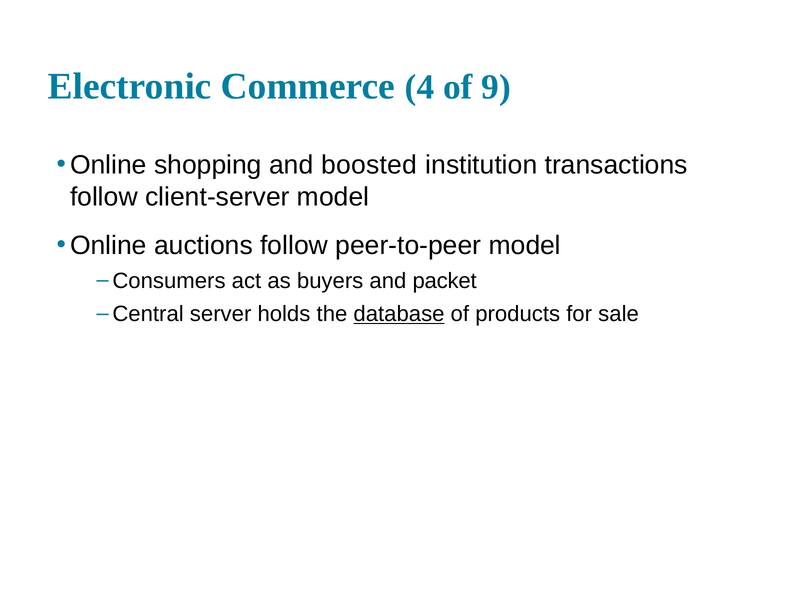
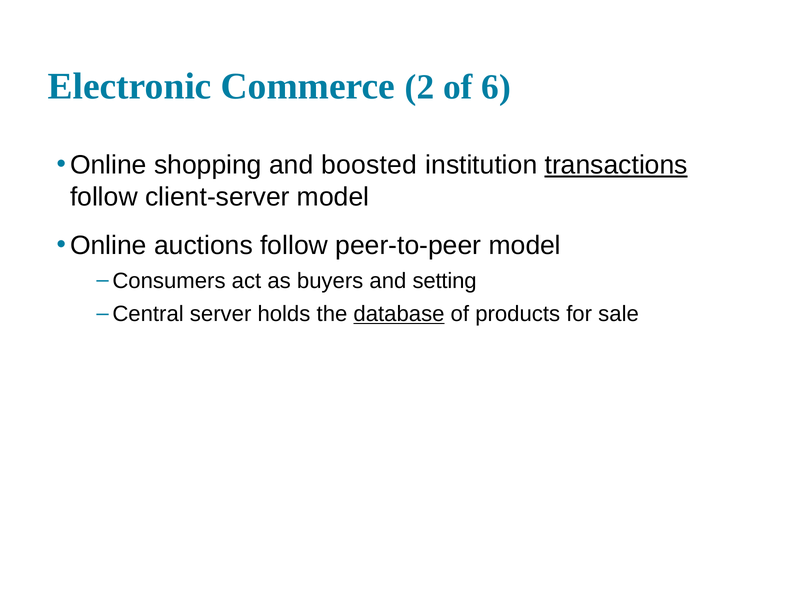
4: 4 -> 2 (420, 87)
9: 9 -> 6 (496, 87)
transactions underline: none -> present (616, 165)
packet: packet -> setting (445, 281)
